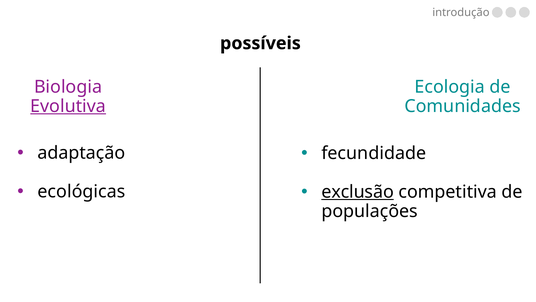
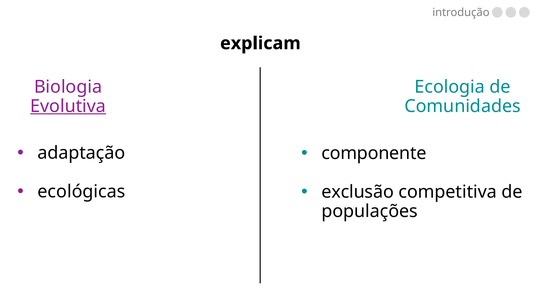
possíveis: possíveis -> explicam (260, 43)
fecundidade: fecundidade -> componente (374, 153)
exclusão underline: present -> none (358, 191)
